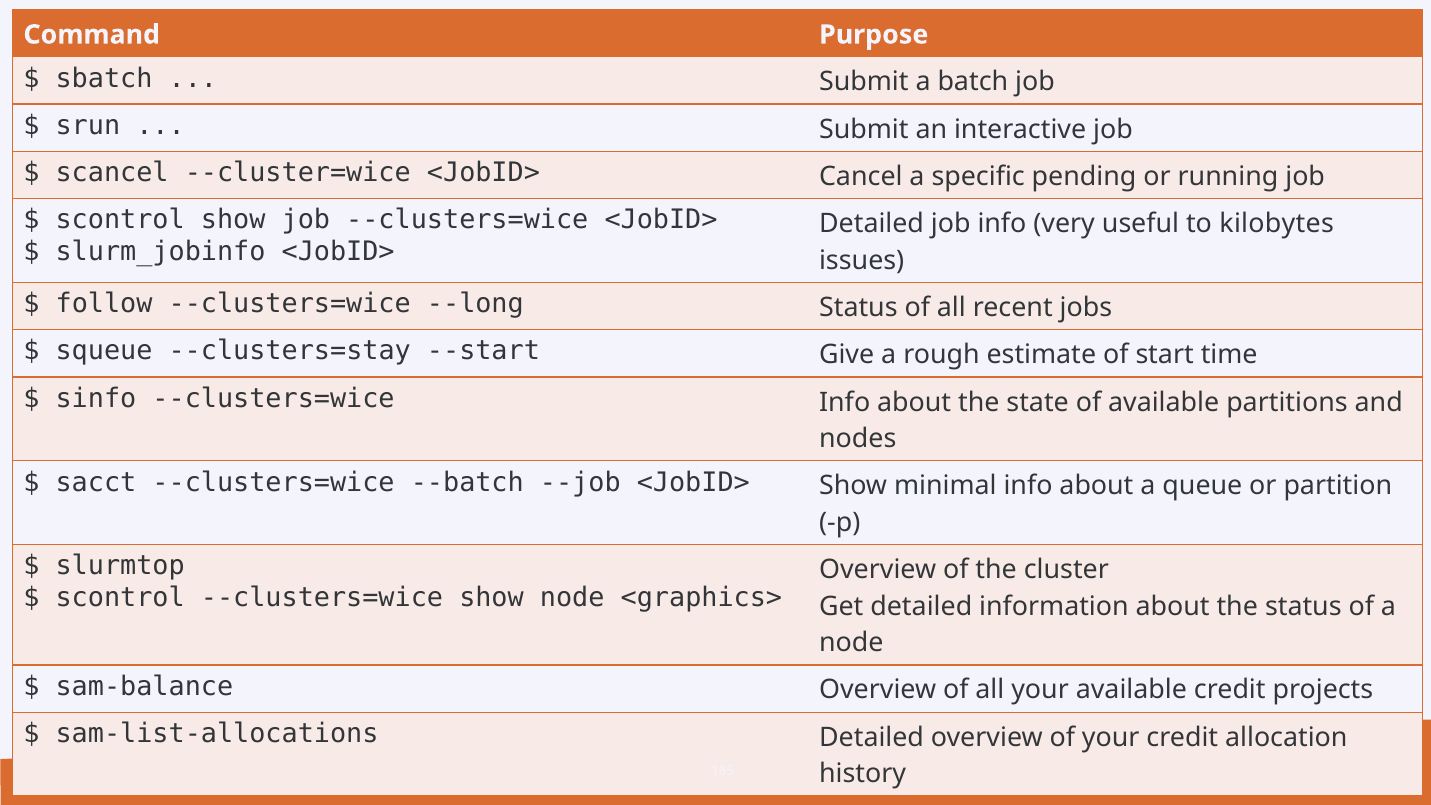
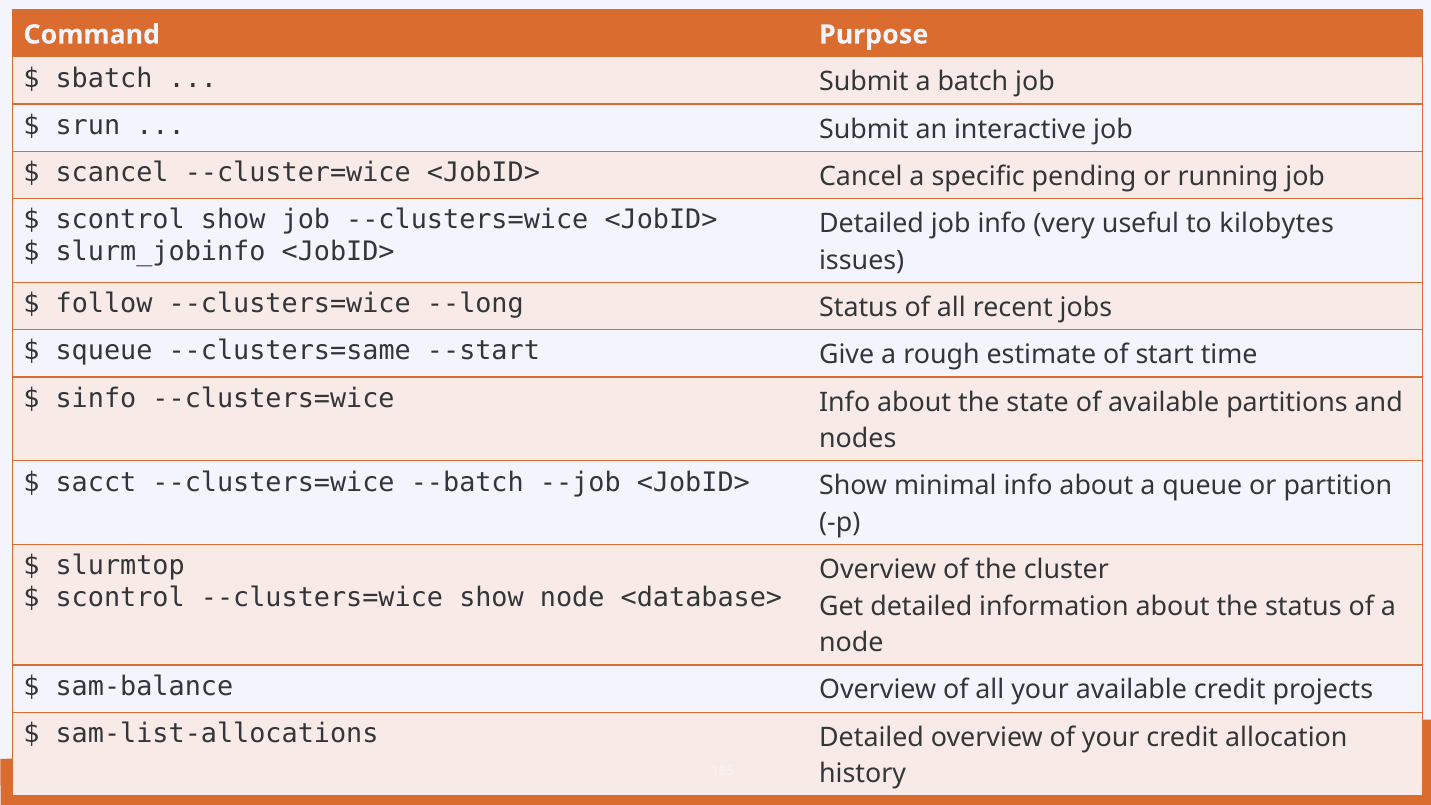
--clusters=stay: --clusters=stay -> --clusters=same (290, 351)
<graphics>: <graphics> -> <database> (701, 597)
